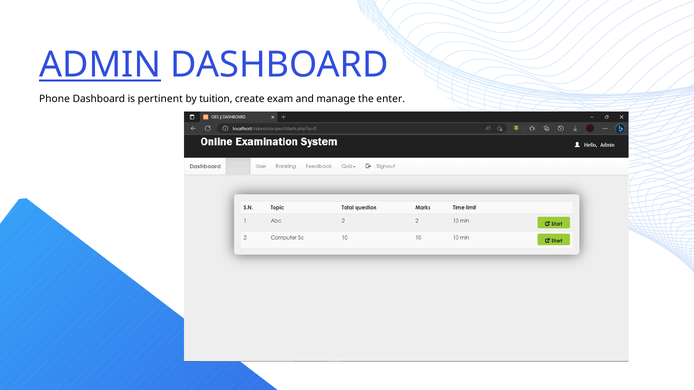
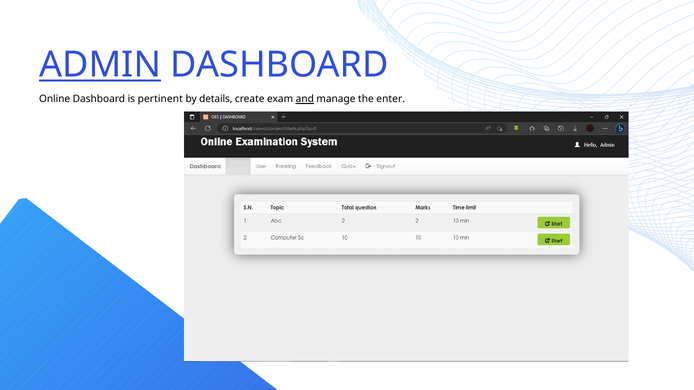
Phone: Phone -> Online (55, 99)
tuition: tuition -> details (216, 99)
and underline: none -> present (305, 99)
